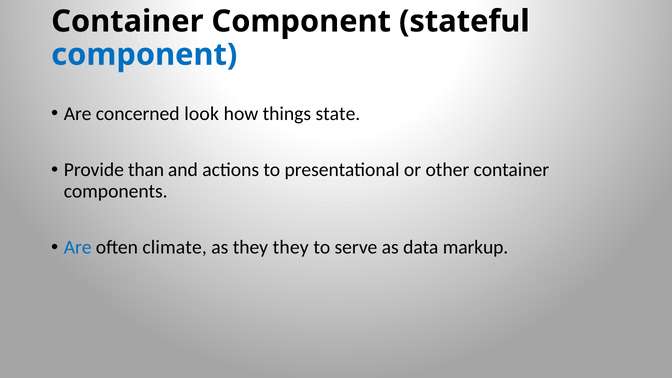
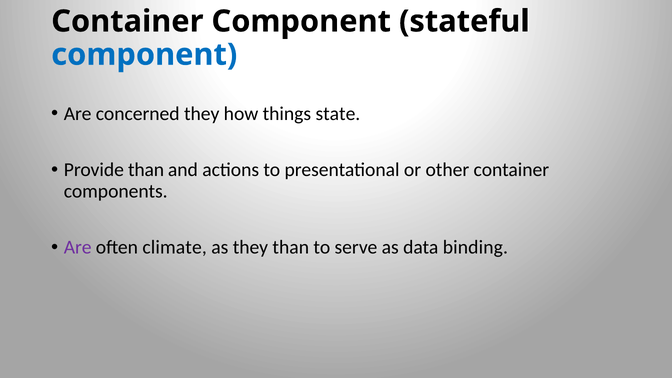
concerned look: look -> they (202, 114)
Are colour: blue -> purple (78, 247)
they they: they -> than (291, 247)
markup: markup -> binding (475, 247)
